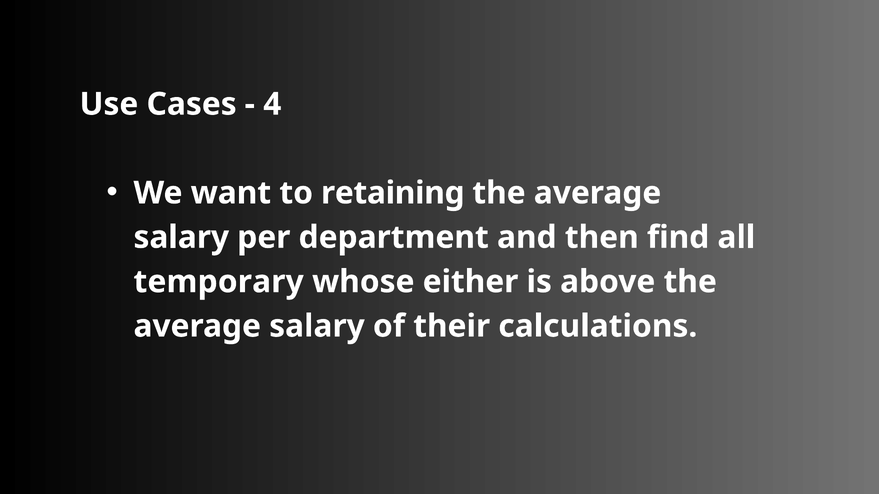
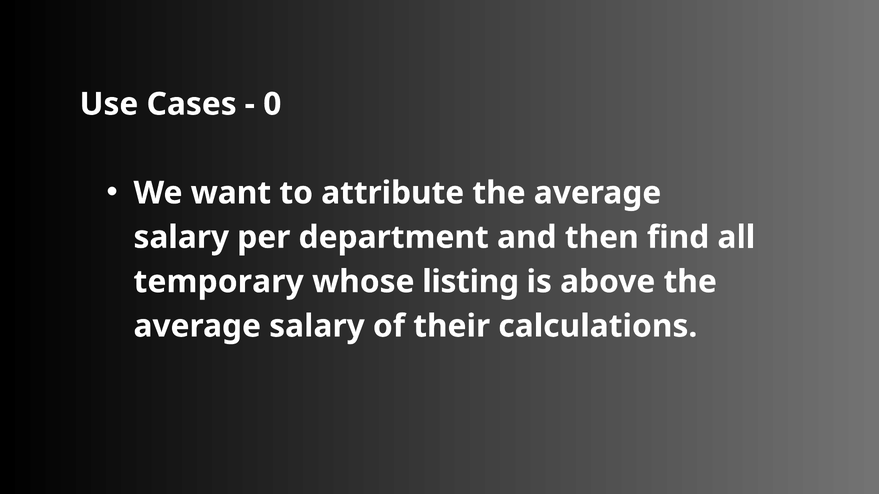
4: 4 -> 0 (272, 104)
retaining: retaining -> attribute (393, 193)
either: either -> listing (471, 282)
